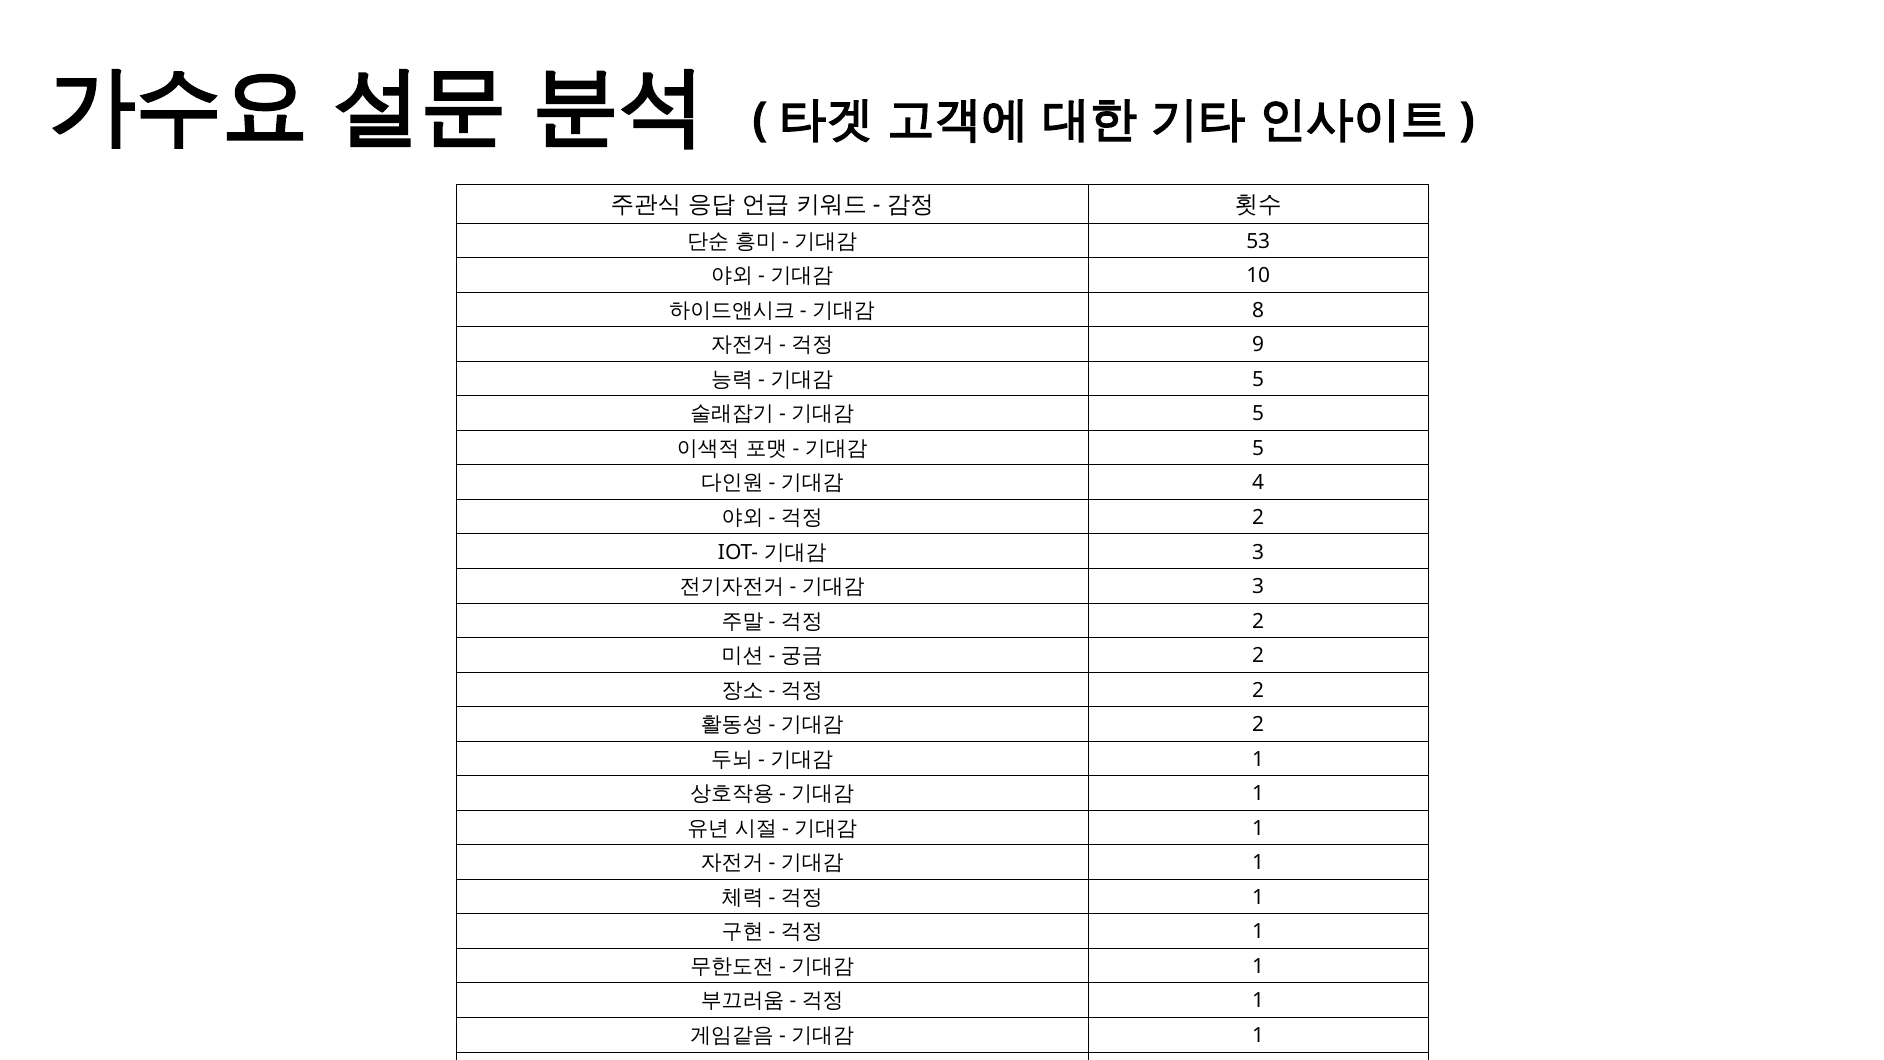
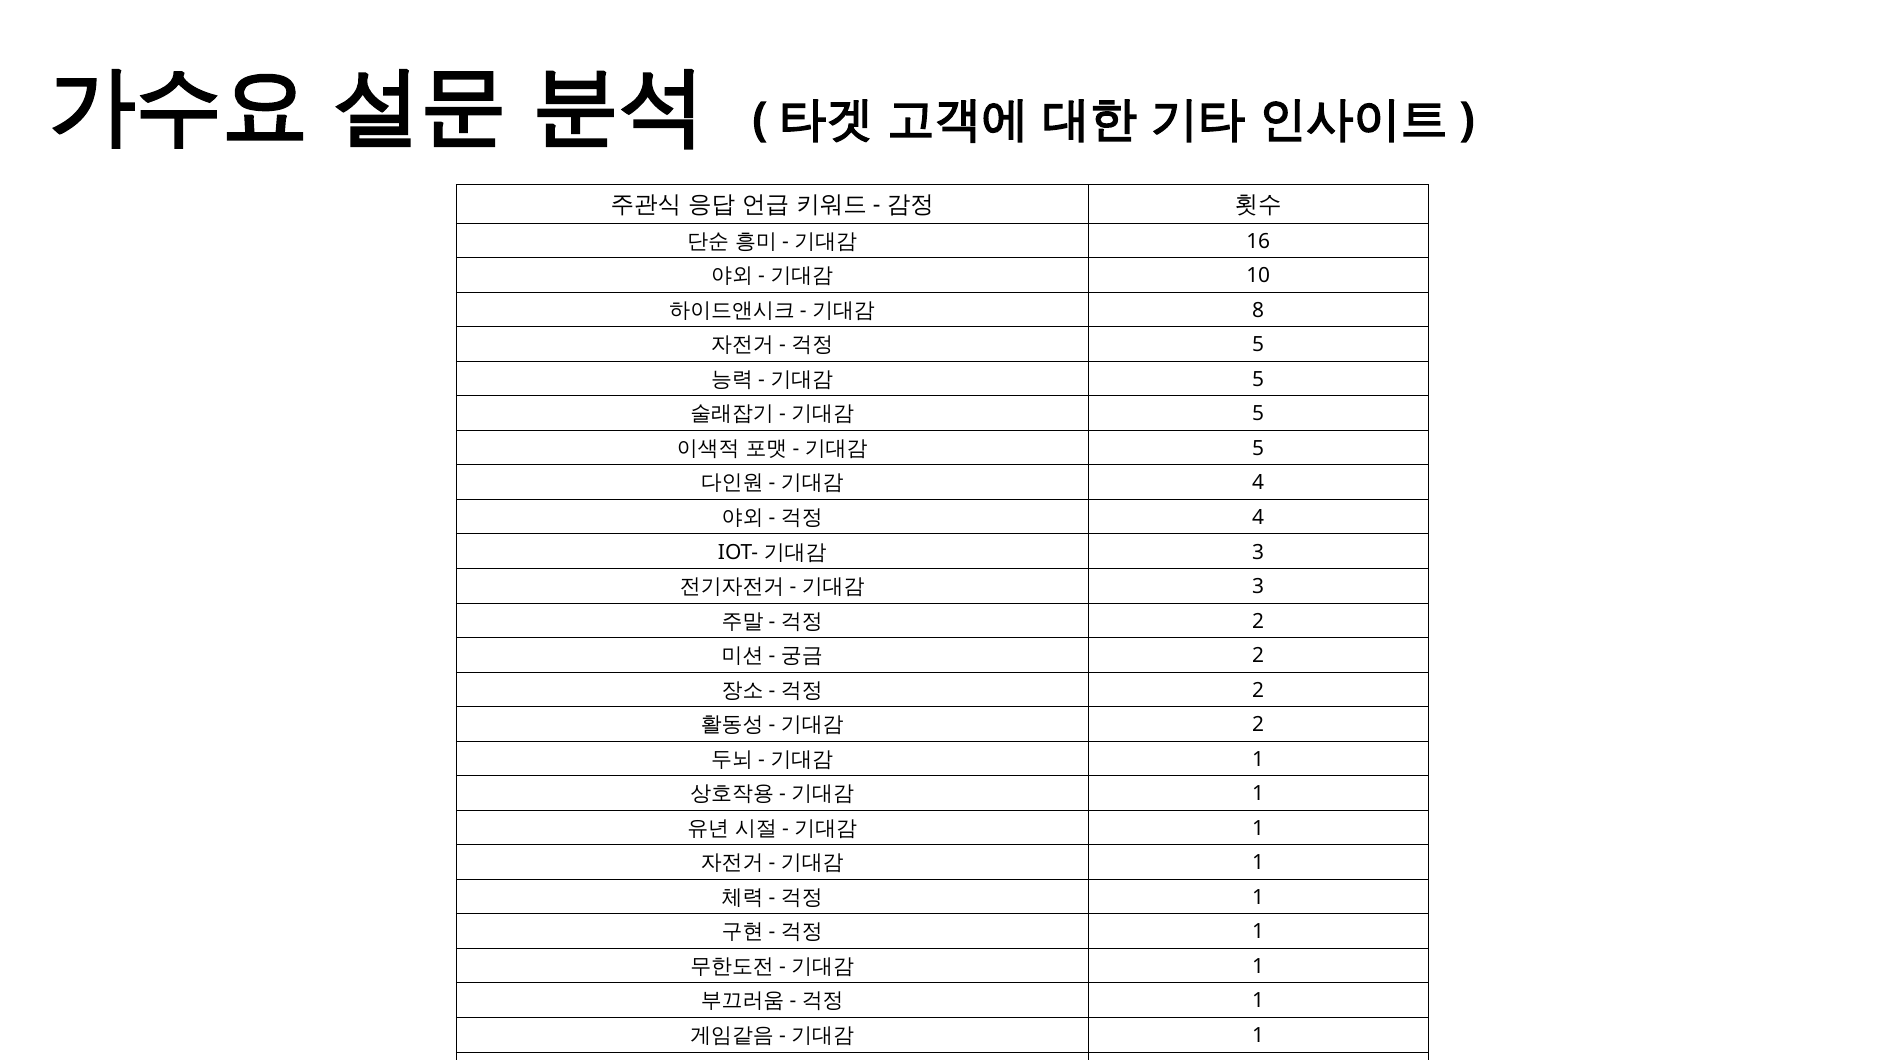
53: 53 -> 16 (1258, 241)
9: 9 -> 5 (1258, 345)
2: 2 -> 4 (1258, 517)
